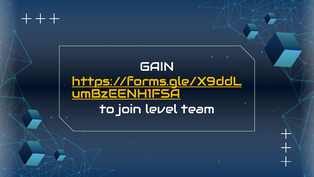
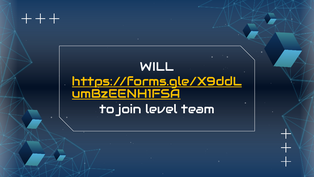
GAIN: GAIN -> WILL (157, 67)
